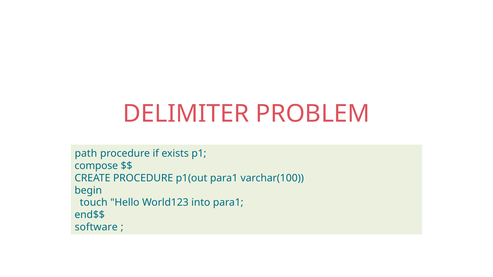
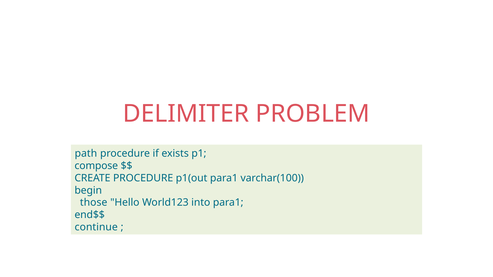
touch: touch -> those (94, 203)
software: software -> continue (96, 228)
